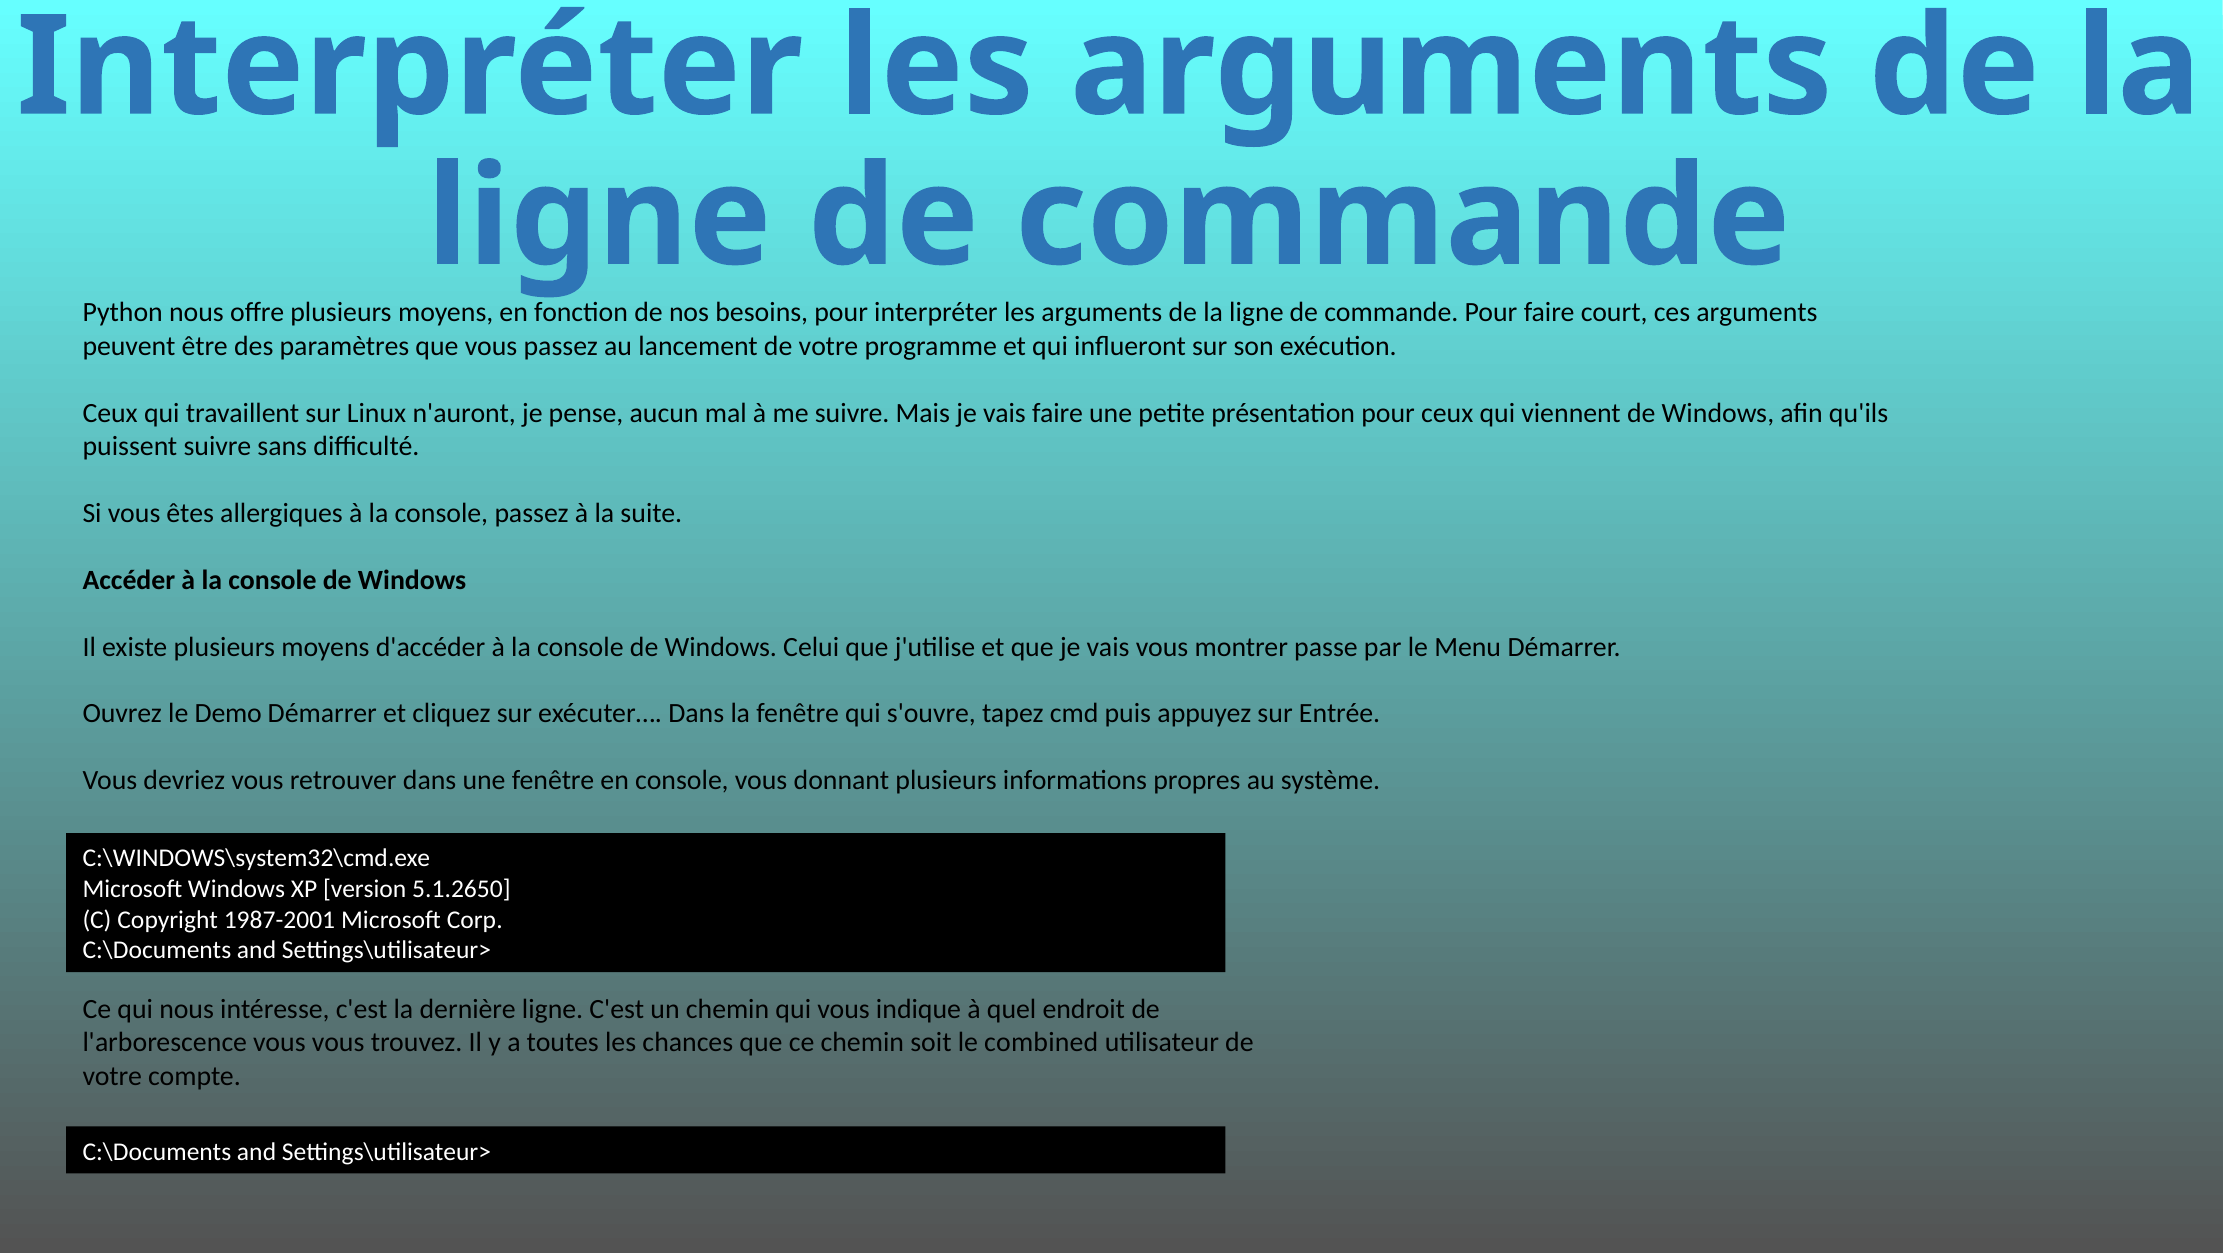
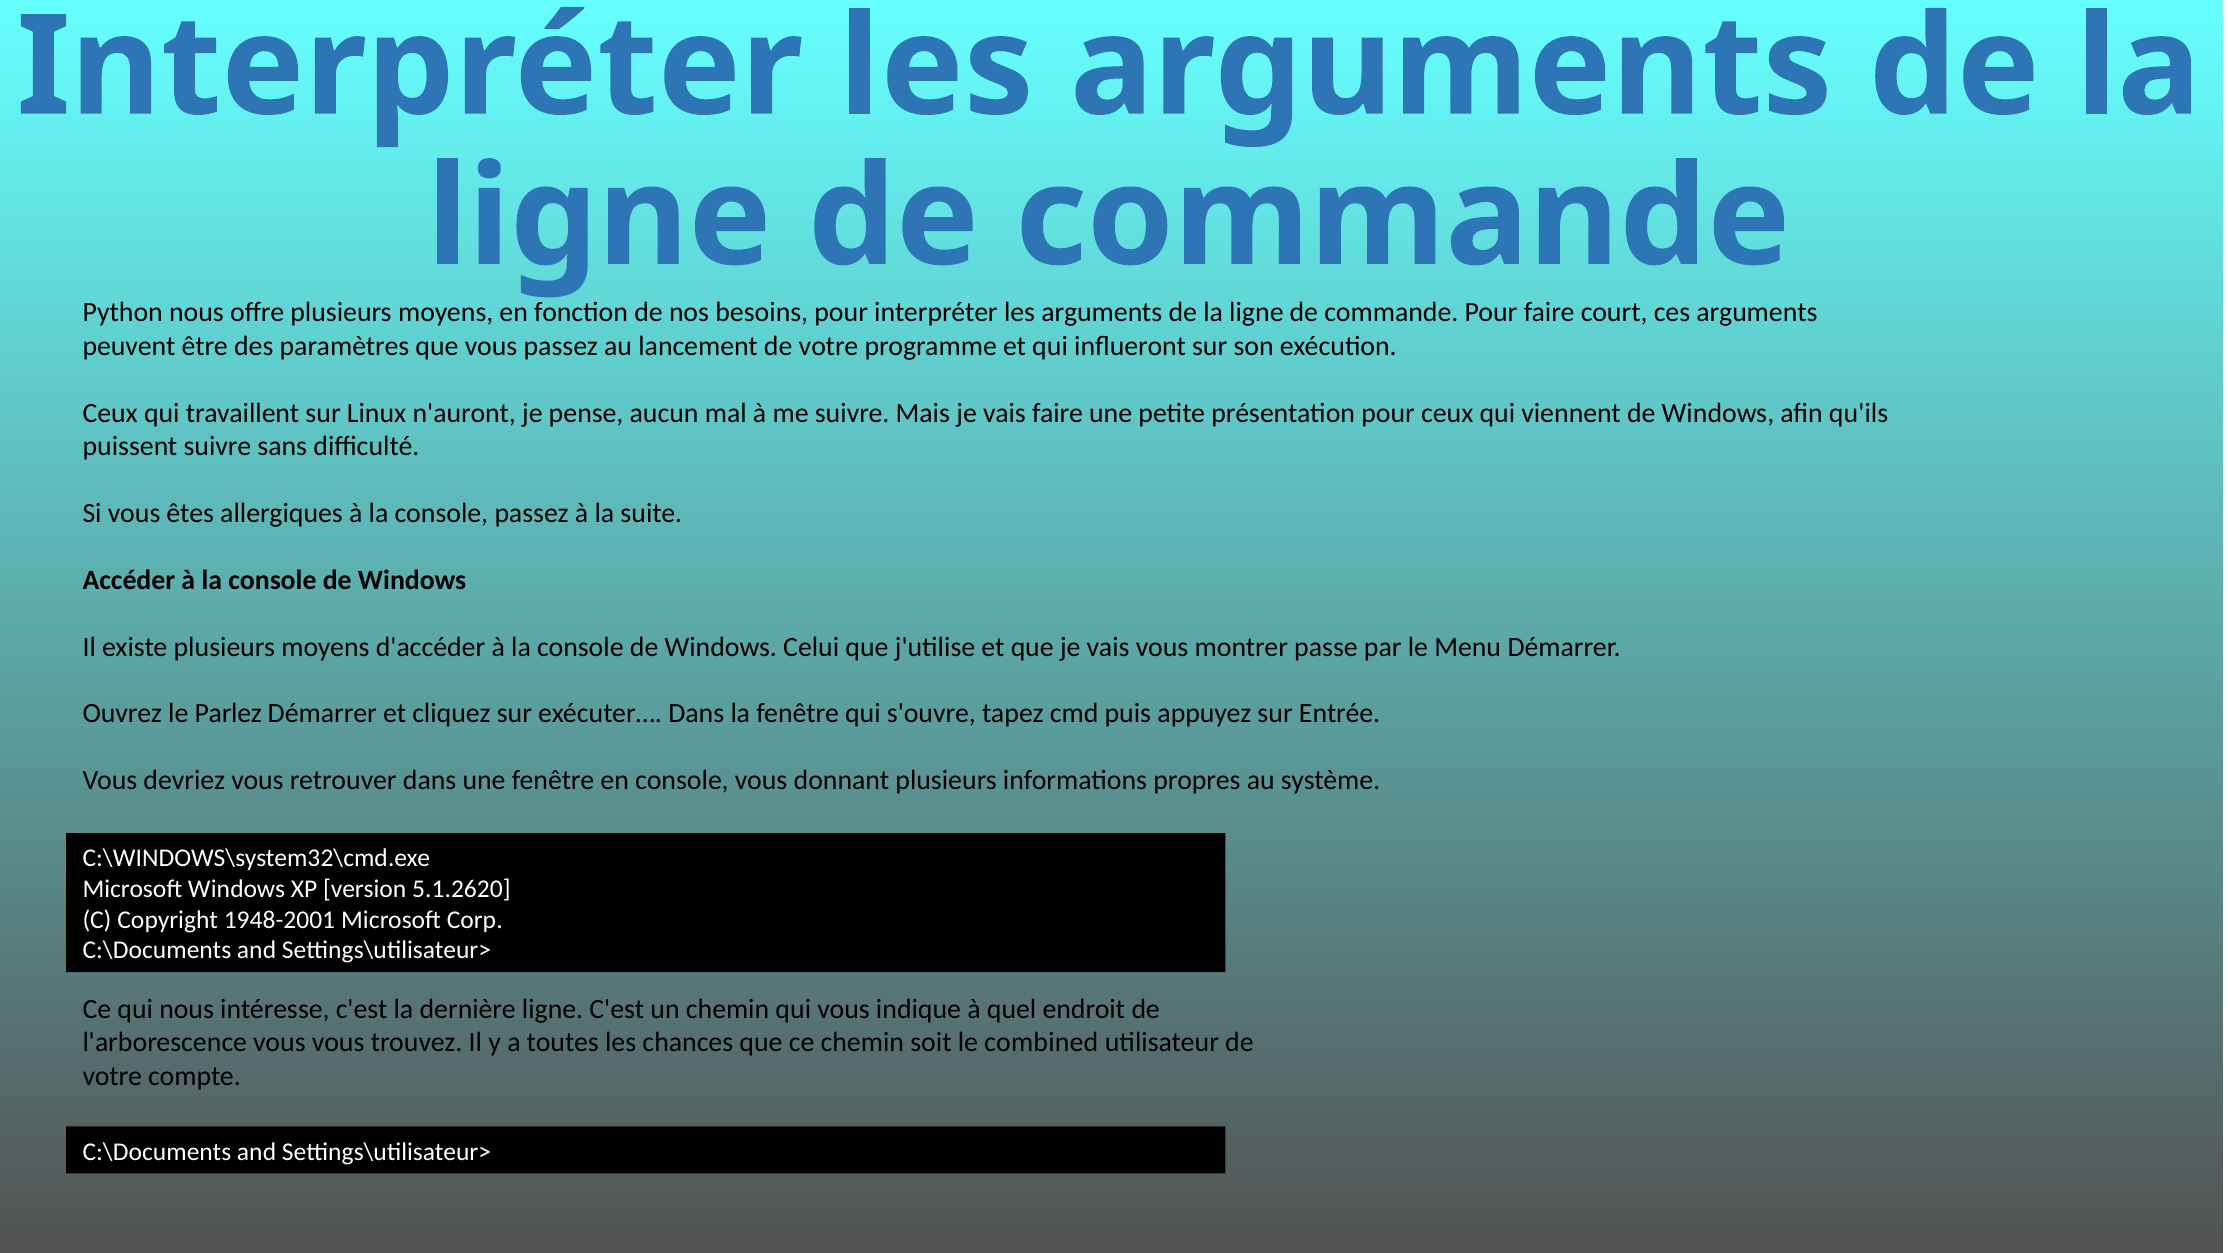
Demo: Demo -> Parlez (228, 714)
5.1.2650: 5.1.2650 -> 5.1.2620 (461, 889)
1987-2001: 1987-2001 -> 1948-2001 (279, 920)
